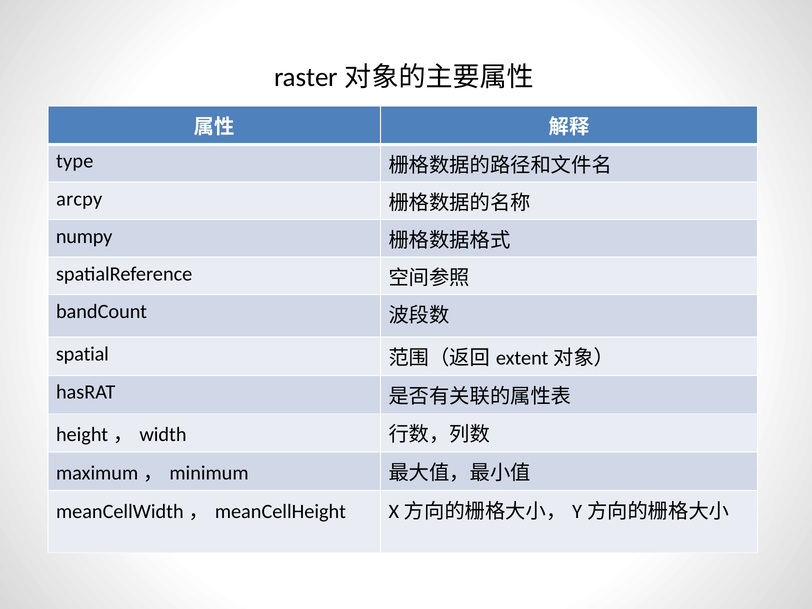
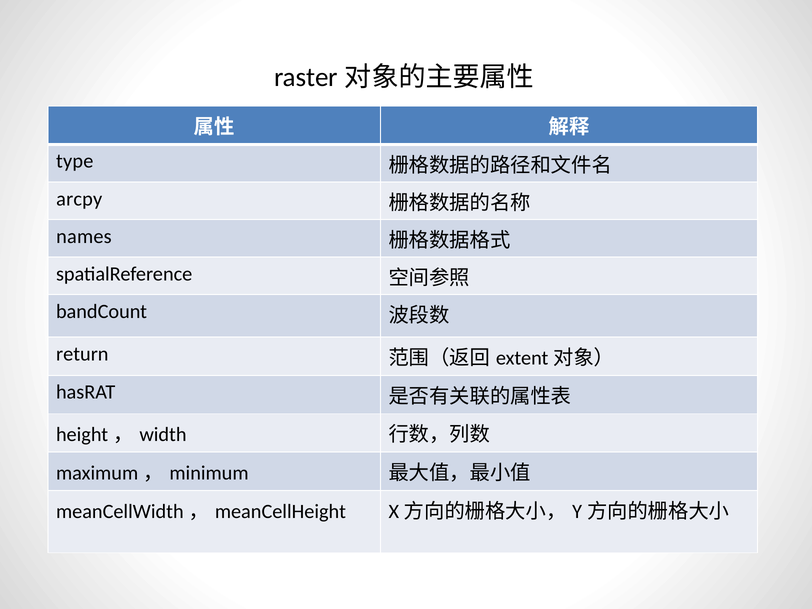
numpy: numpy -> names (84, 236)
spatial: spatial -> return (82, 354)
